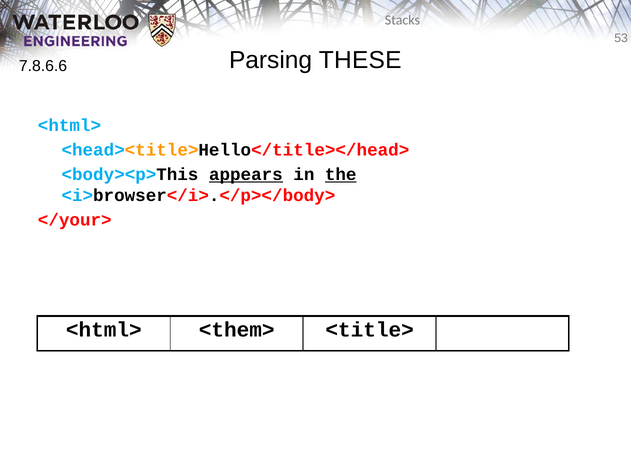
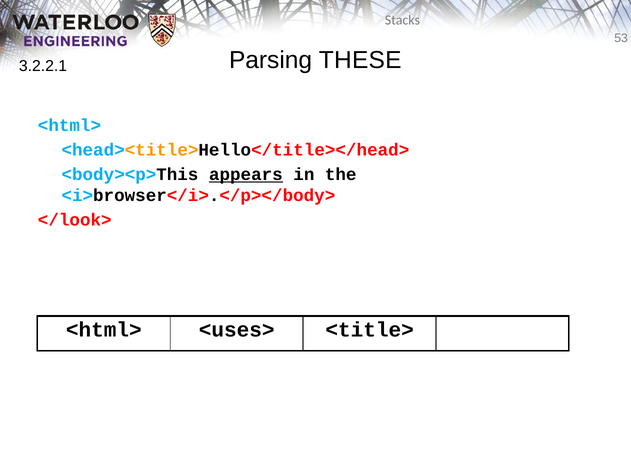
7.8.6.6: 7.8.6.6 -> 3.2.2.1 (43, 66)
the underline: present -> none (341, 174)
</your>: </your> -> </look> (75, 220)
<them>: <them> -> <uses> (237, 330)
